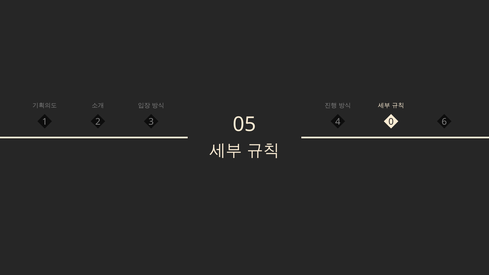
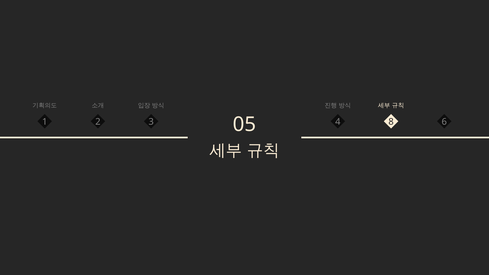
0: 0 -> 8 (391, 122)
